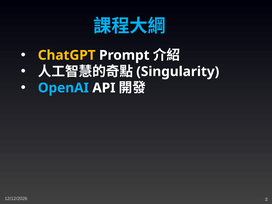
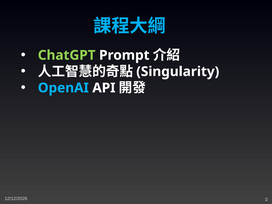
ChatGPT colour: yellow -> light green (67, 55)
